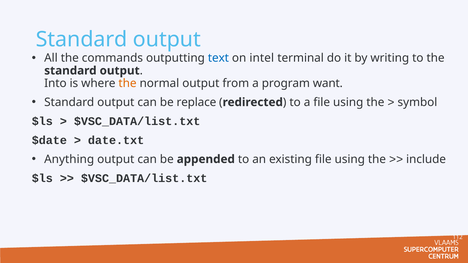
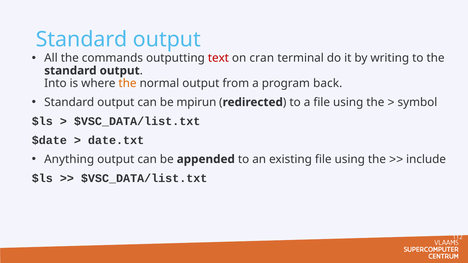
text colour: blue -> red (218, 58)
intel: intel -> cran (262, 58)
want: want -> back (328, 83)
replace: replace -> mpirun (196, 102)
